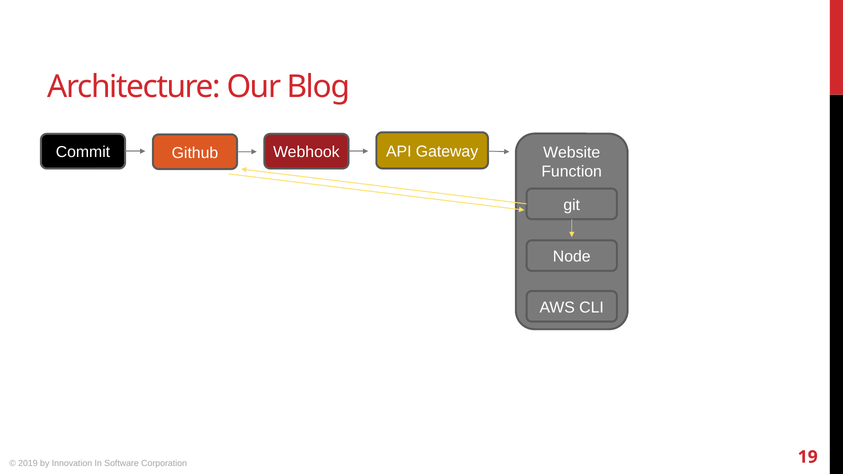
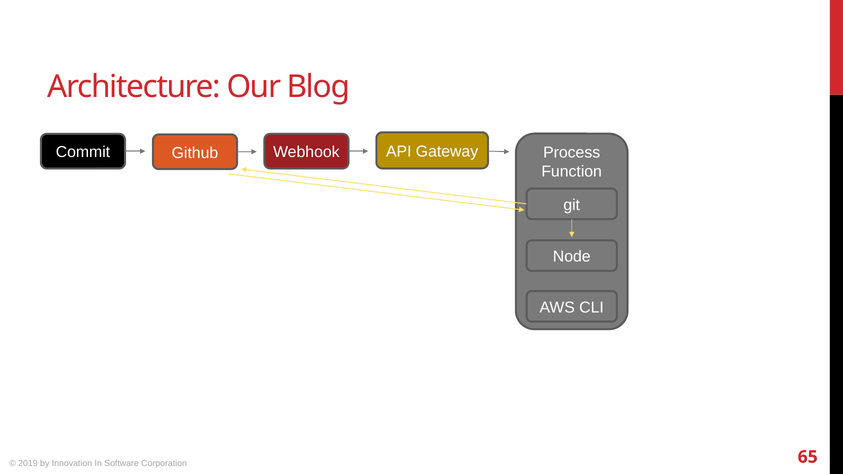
Website: Website -> Process (572, 153)
19: 19 -> 65 (808, 457)
